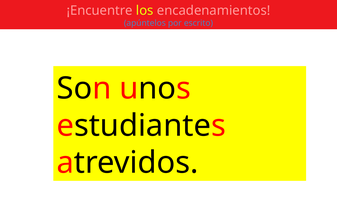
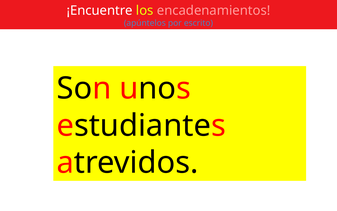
¡Encuentre colour: pink -> white (100, 10)
